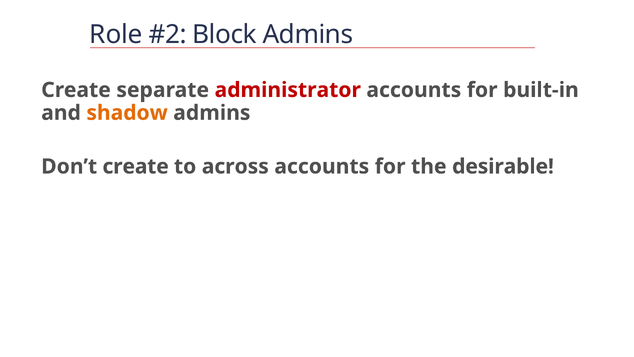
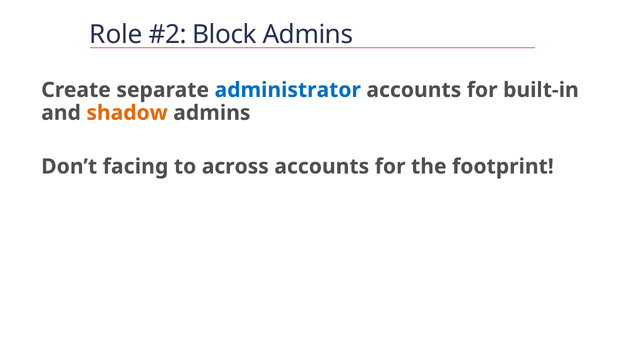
administrator colour: red -> blue (288, 90)
Don’t create: create -> facing (135, 166)
desirable: desirable -> footprint (503, 166)
